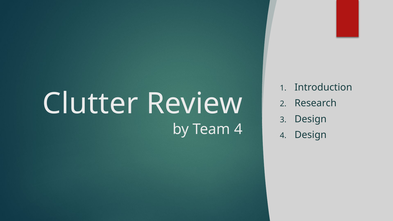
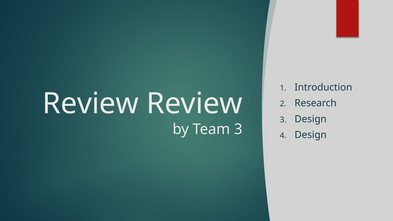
Clutter: Clutter -> Review (91, 104)
Team 4: 4 -> 3 (238, 129)
